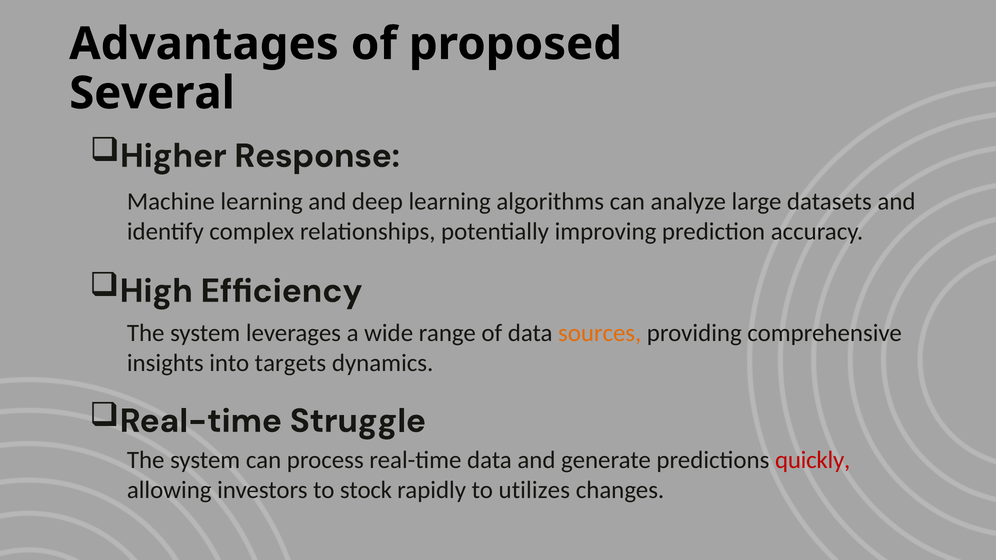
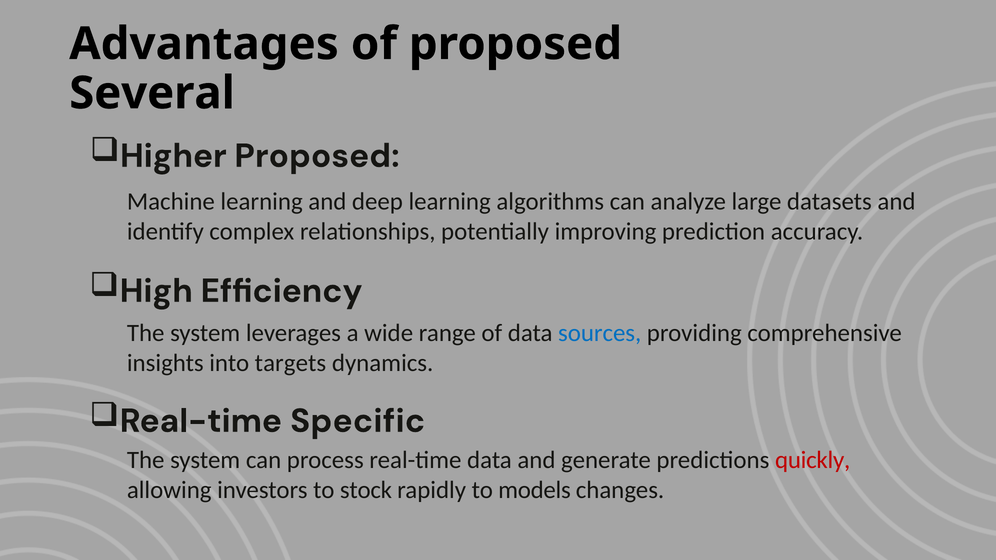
Higher Response: Response -> Proposed (317, 156)
sources colour: orange -> blue (600, 333)
Struggle: Struggle -> Specific (358, 421)
utilizes: utilizes -> models (534, 490)
